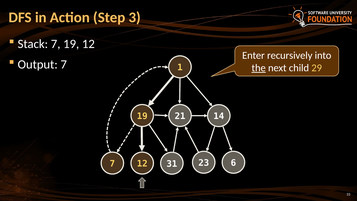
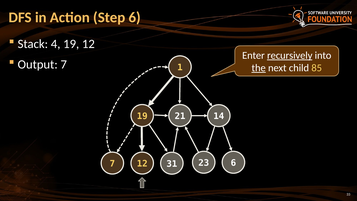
Step 3: 3 -> 6 (135, 17)
Stack 7: 7 -> 4 (56, 44)
recursively underline: none -> present (290, 55)
29: 29 -> 85 (317, 68)
